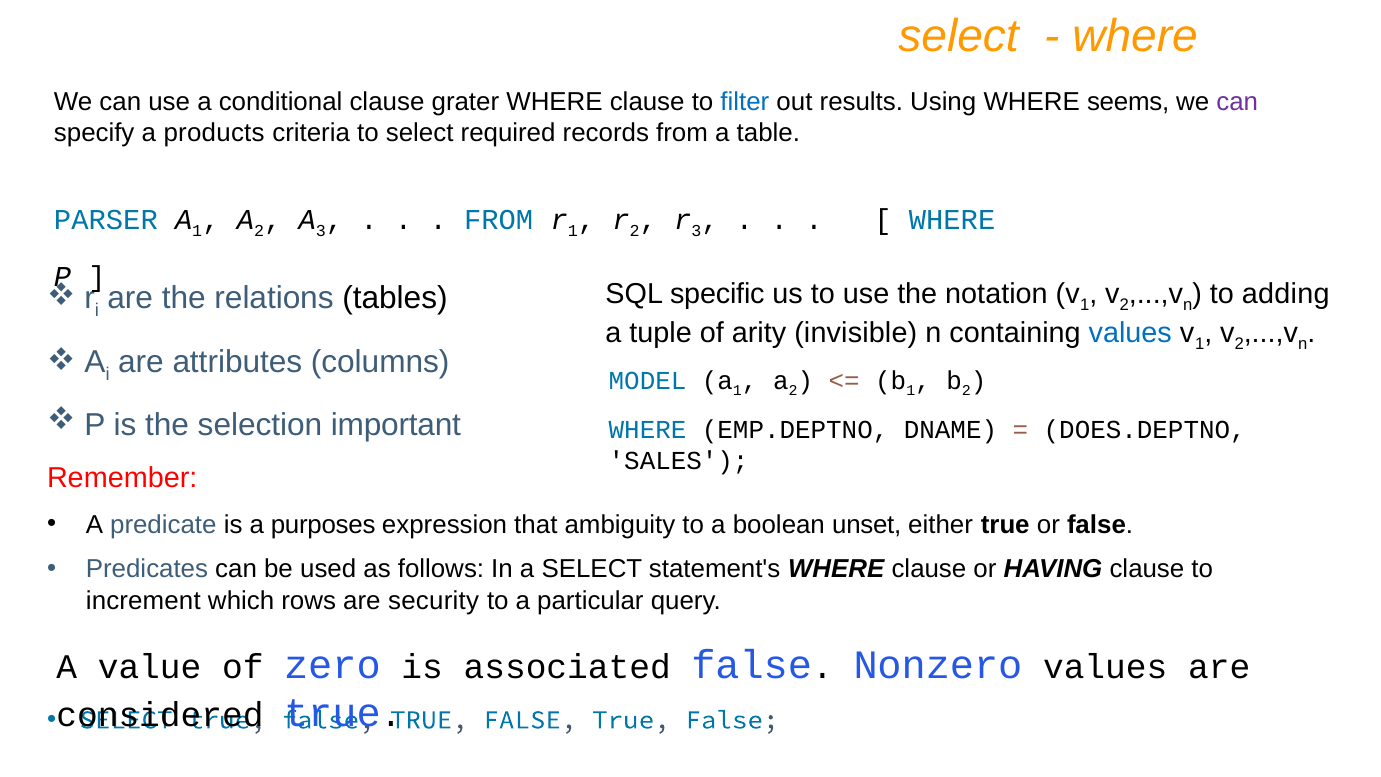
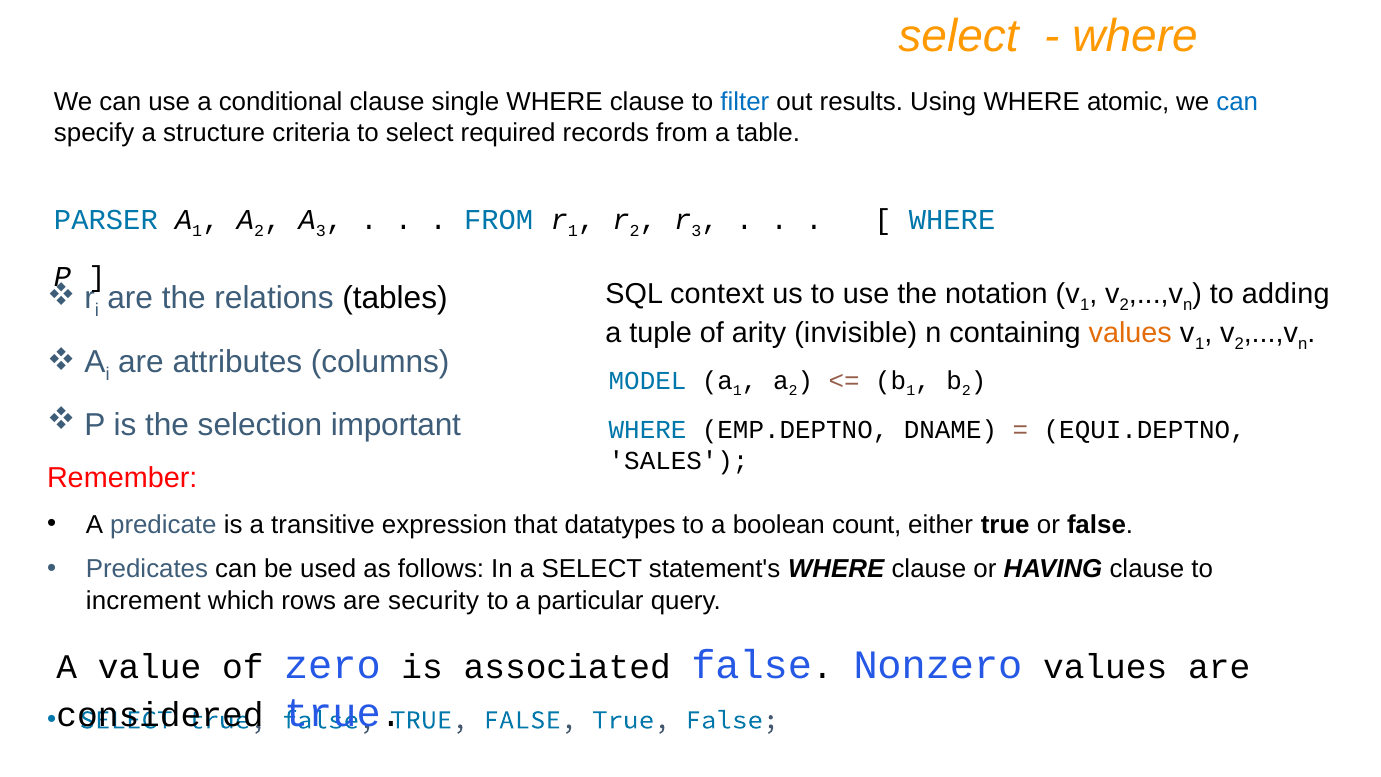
grater: grater -> single (465, 102)
seems: seems -> atomic (1128, 102)
can colour: purple -> blue (1237, 102)
products: products -> structure (214, 133)
specific: specific -> context (717, 294)
values colour: blue -> orange (1130, 333)
DOES.DEPTNO: DOES.DEPTNO -> EQUI.DEPTNO (1145, 430)
purposes: purposes -> transitive (323, 524)
ambiguity: ambiguity -> datatypes (620, 524)
unset: unset -> count (867, 524)
